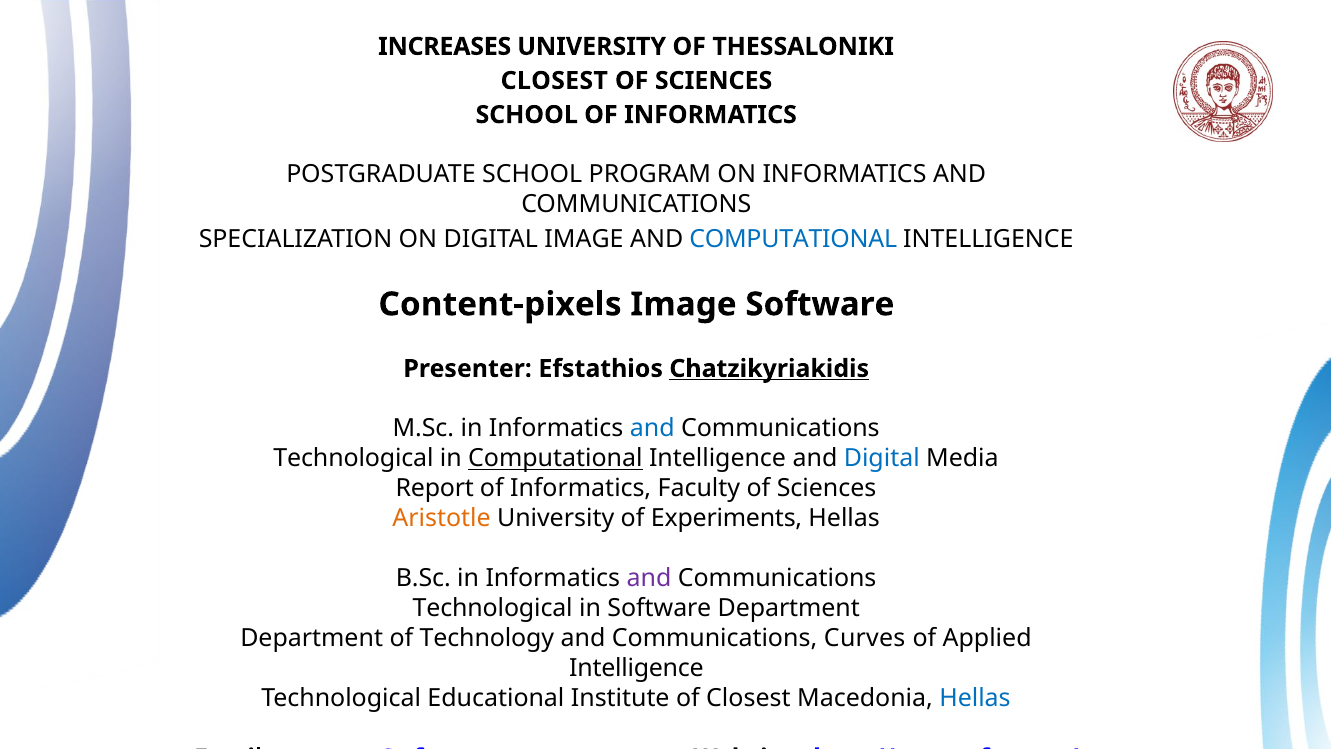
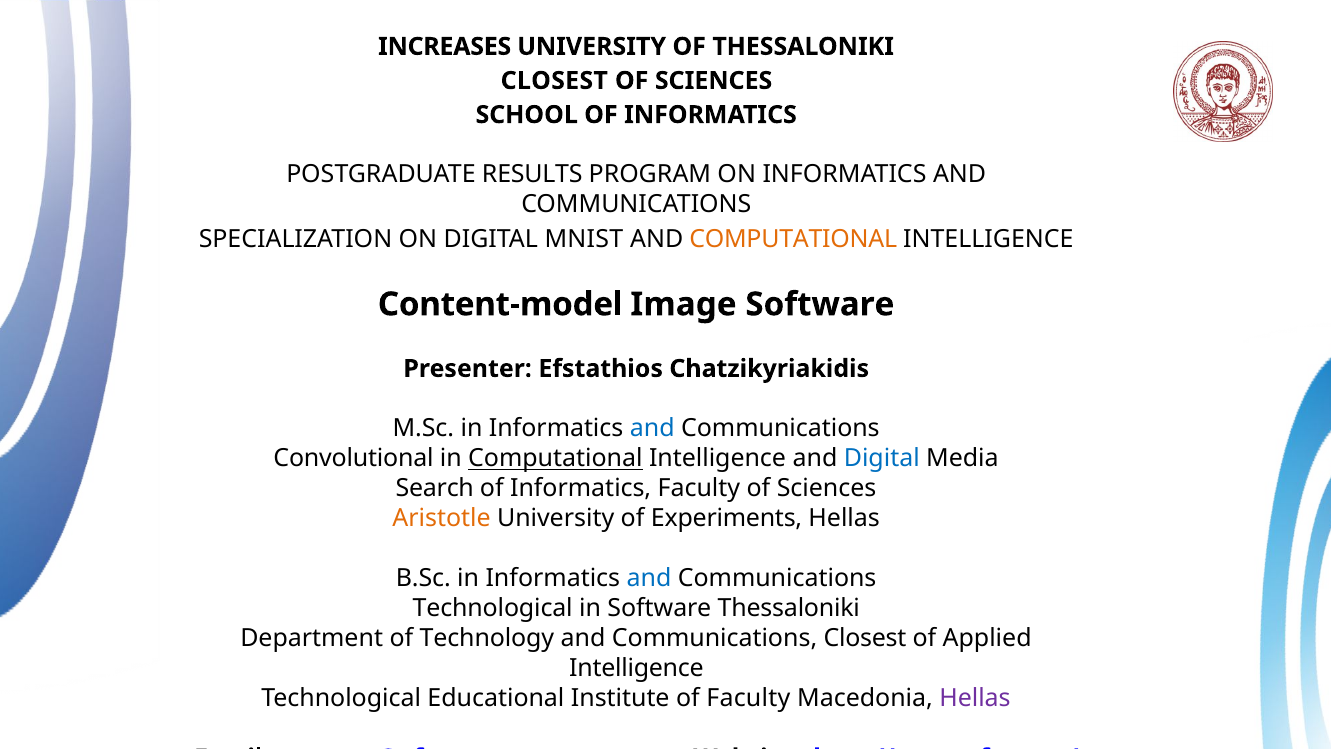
POSTGRADUATE SCHOOL: SCHOOL -> RESULTS (532, 175)
DIGITAL IMAGE: IMAGE -> MNIST (584, 239)
COMPUTATIONAL colour: blue -> orange (793, 239)
Content-pixels: Content-pixels -> Content-model (500, 304)
Chatzikyriakidis underline: present -> none (769, 369)
Technological: Technological -> Convolutional (354, 458)
Report: Report -> Search (435, 488)
and colour: purple -> blue (649, 578)
Software Department: Department -> Thessaloniki (789, 608)
Communications Curves: Curves -> Closest (865, 638)
of Closest: Closest -> Faculty (748, 698)
Hellas colour: blue -> purple (975, 698)
